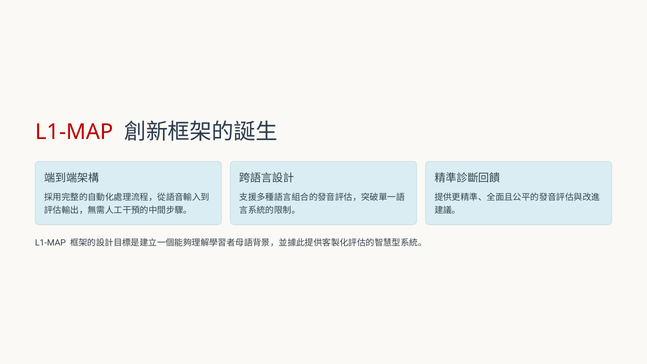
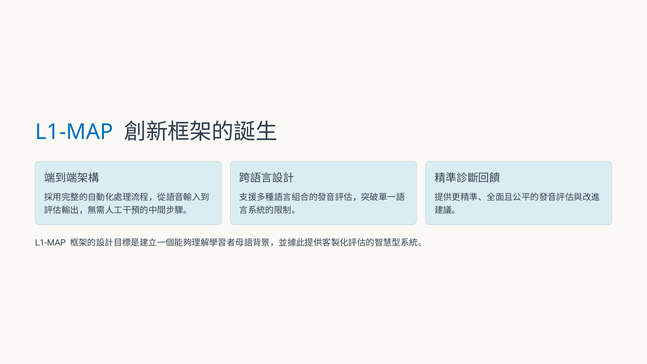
L1-MAP colour: red -> blue (74, 132)
